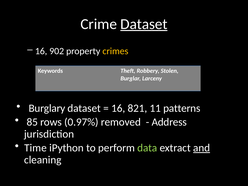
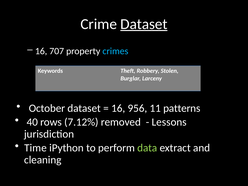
902: 902 -> 707 (57, 51)
crimes colour: yellow -> light blue (115, 51)
Burglary: Burglary -> October (47, 108)
821: 821 -> 956 (137, 108)
85: 85 -> 40 (32, 122)
0.97%: 0.97% -> 7.12% (81, 122)
Address: Address -> Lessons (169, 122)
and underline: present -> none (202, 148)
